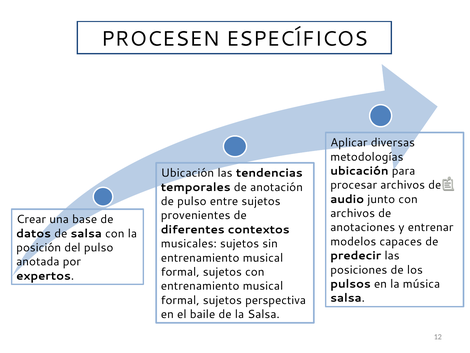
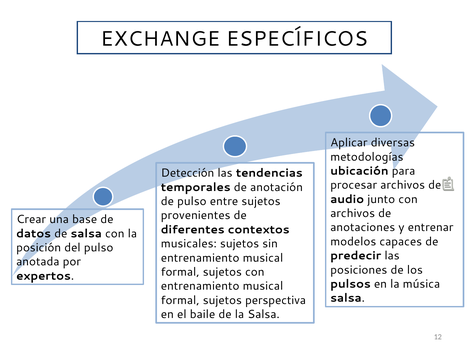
PROCESEN: PROCESEN -> EXCHANGE (160, 39)
Ubicación: Ubicación -> Detección (188, 173)
